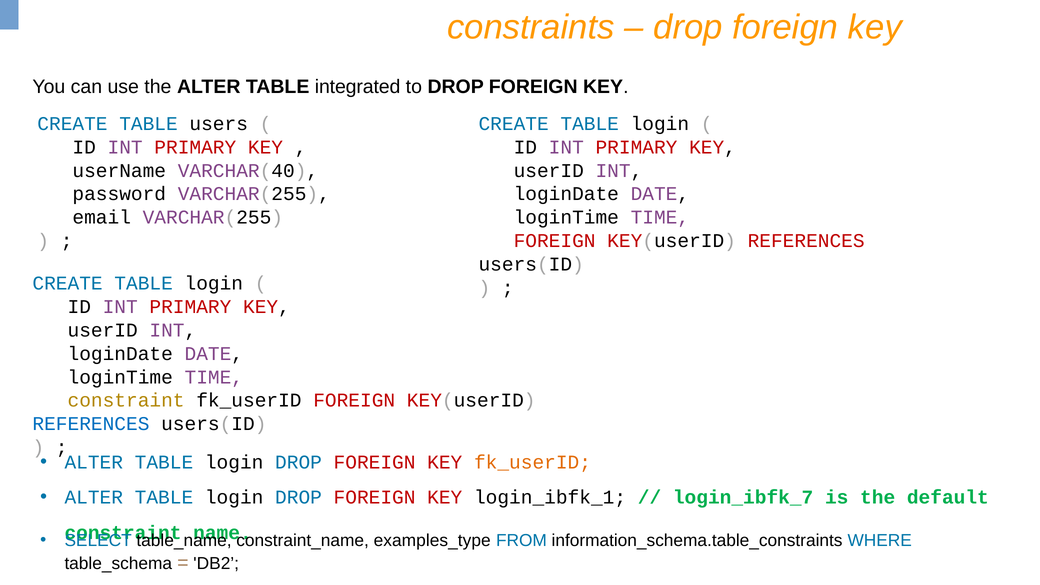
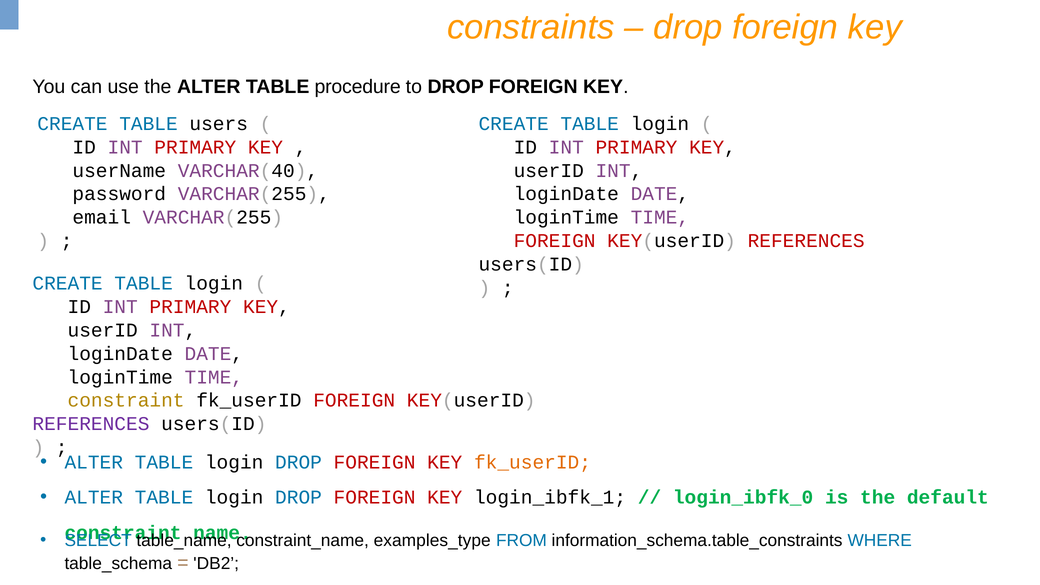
integrated: integrated -> procedure (358, 87)
REFERENCES colour: blue -> purple (91, 424)
login_ibfk_7: login_ibfk_7 -> login_ibfk_0 (743, 497)
